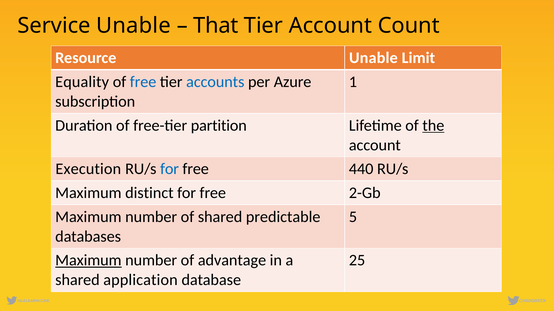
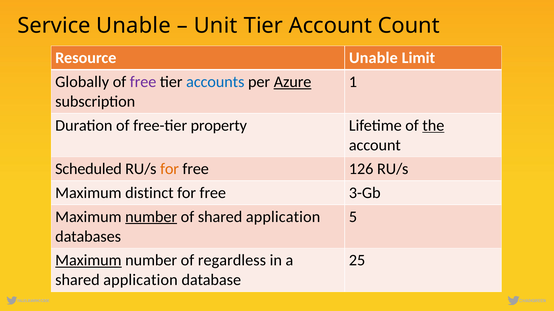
That: That -> Unit (216, 26)
Equality: Equality -> Globally (82, 82)
free colour: blue -> purple (143, 82)
Azure underline: none -> present (293, 82)
partition: partition -> property (219, 126)
Execution: Execution -> Scheduled (88, 169)
for colour: blue -> orange (170, 169)
440: 440 -> 126 (361, 169)
2-Gb: 2-Gb -> 3-Gb (365, 193)
number underline: none -> present (151, 217)
of shared predictable: predictable -> application (283, 217)
advantage: advantage -> regardless (232, 261)
